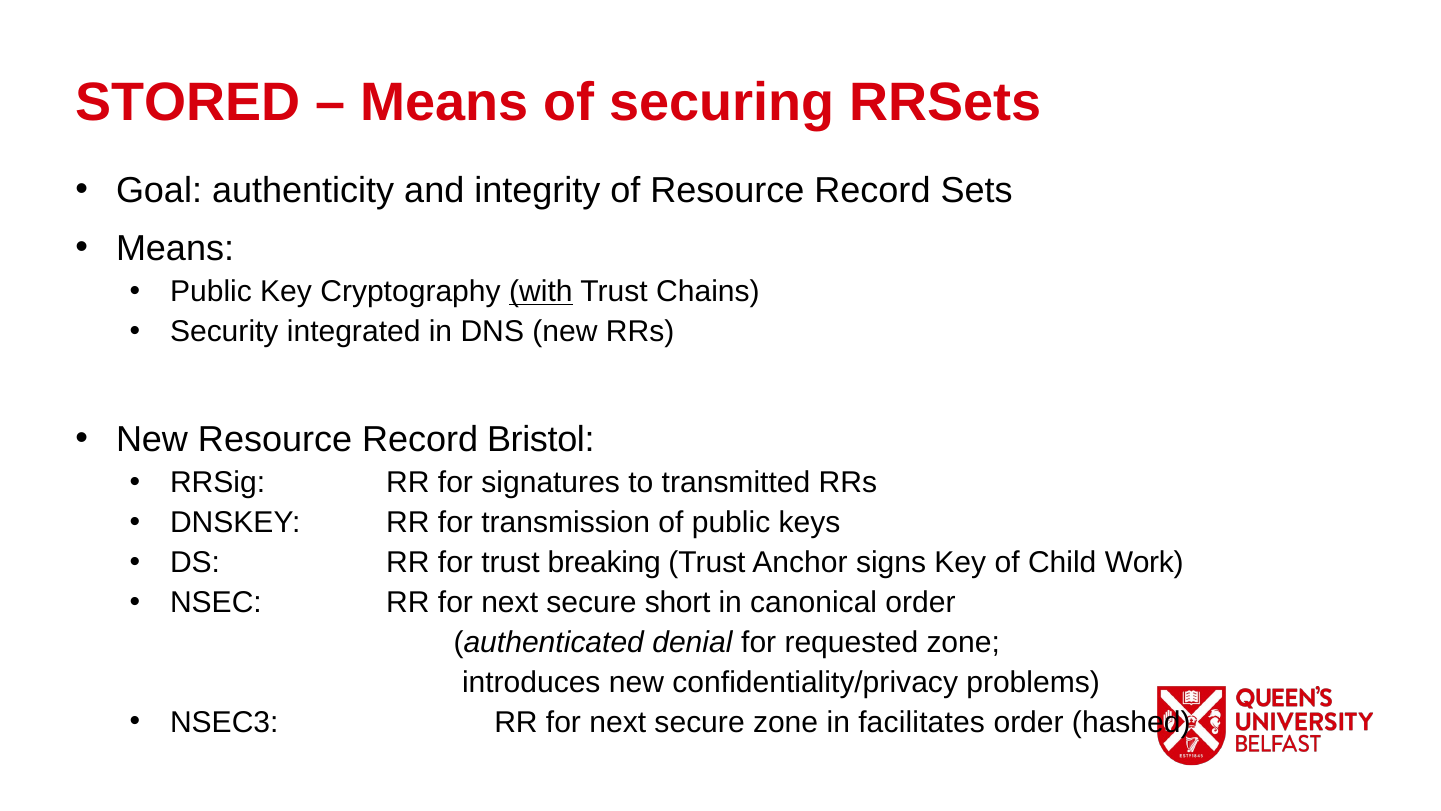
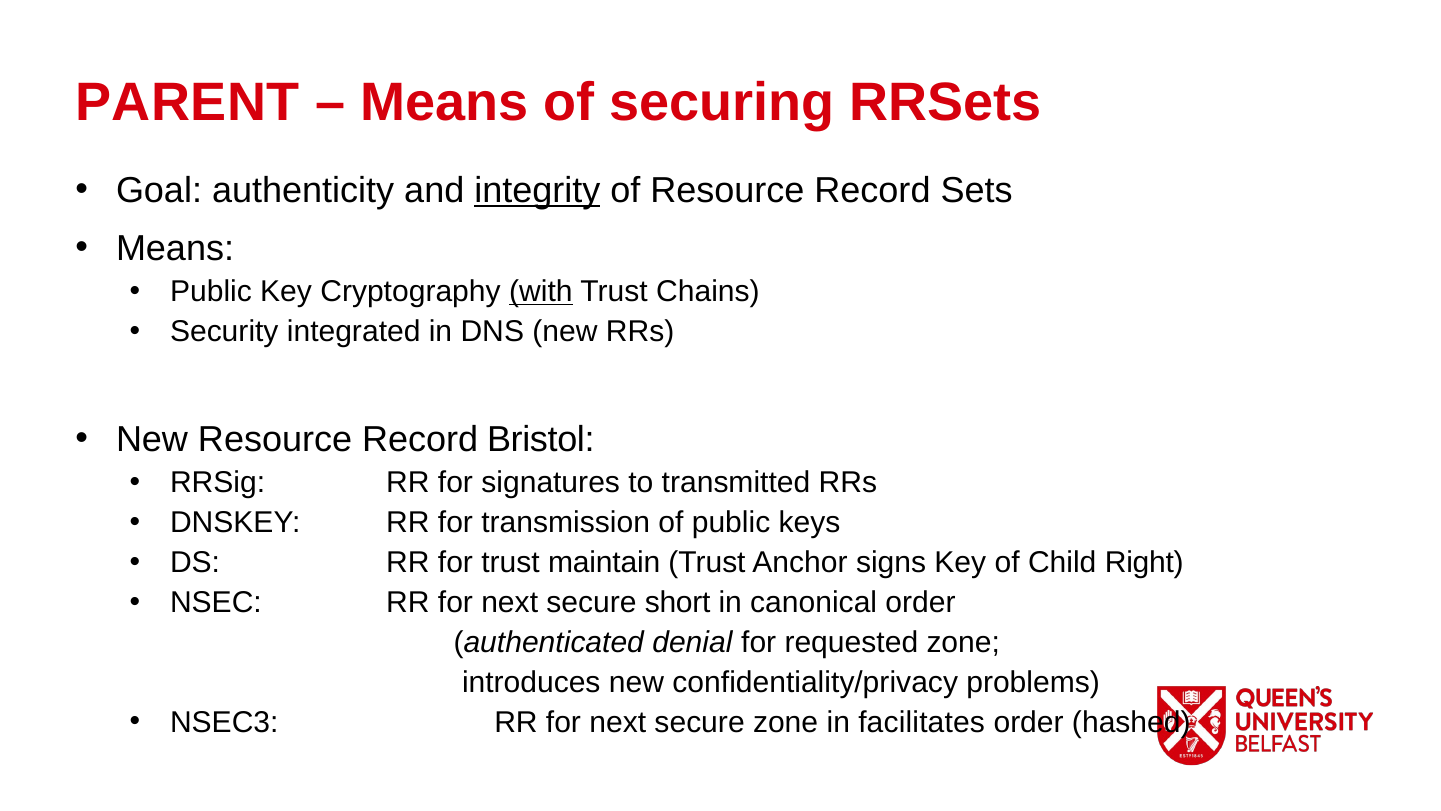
STORED: STORED -> PARENT (188, 102)
integrity underline: none -> present (537, 191)
breaking: breaking -> maintain (604, 562)
Work: Work -> Right (1144, 562)
